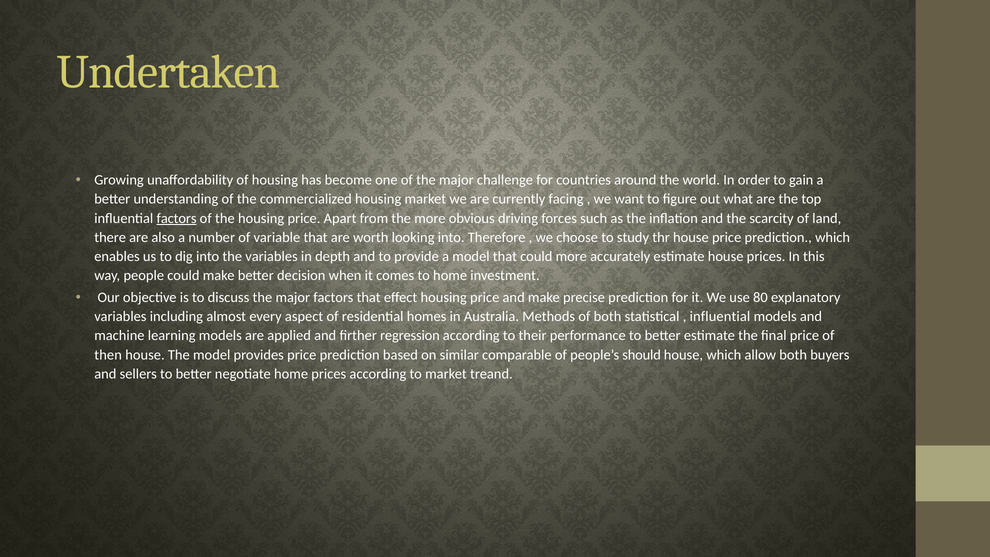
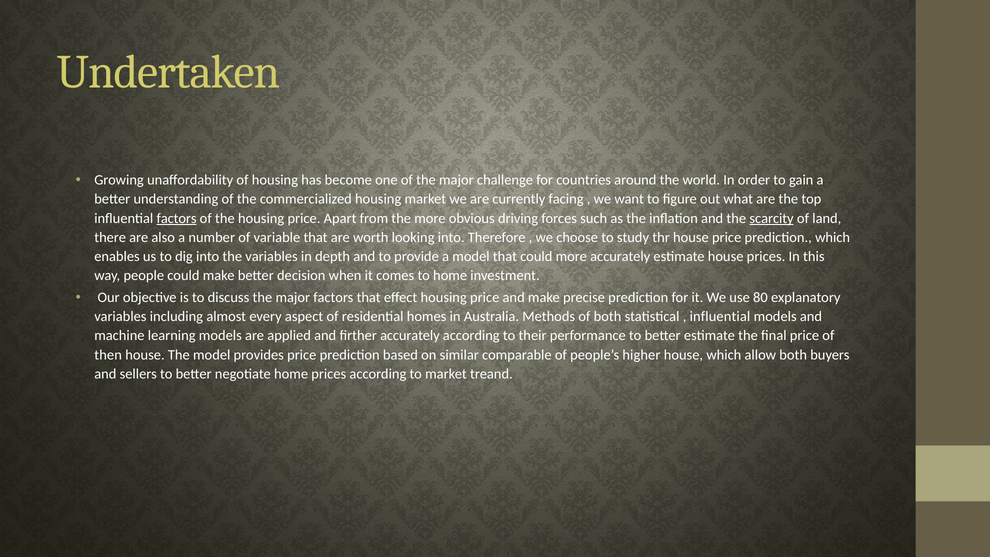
scarcity underline: none -> present (772, 218)
firther regression: regression -> accurately (410, 336)
should: should -> higher (641, 355)
